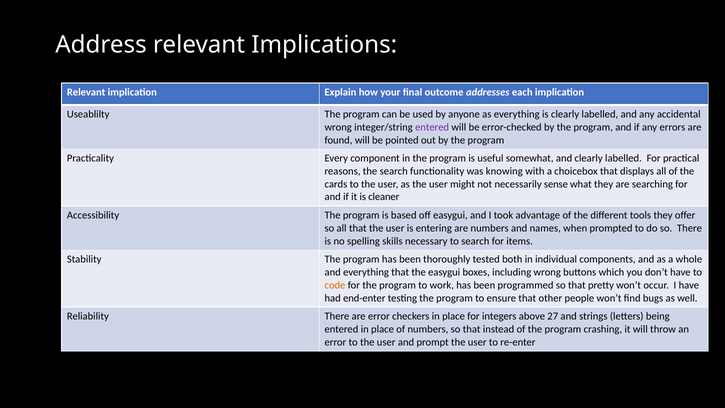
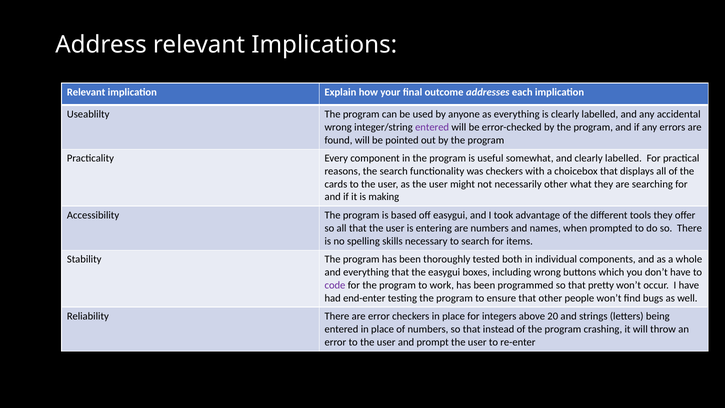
was knowing: knowing -> checkers (504, 171)
necessarily sense: sense -> other (556, 184)
cleaner: cleaner -> making (384, 197)
code colour: orange -> purple (335, 285)
27: 27 -> 20 (553, 316)
